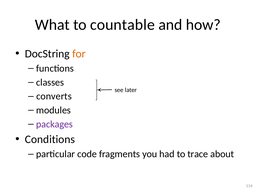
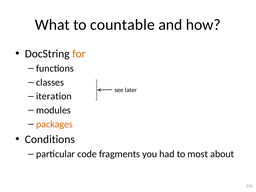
converts: converts -> iteration (54, 96)
packages colour: purple -> orange (55, 124)
trace: trace -> most (198, 154)
